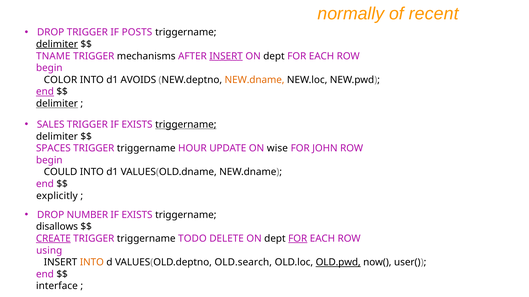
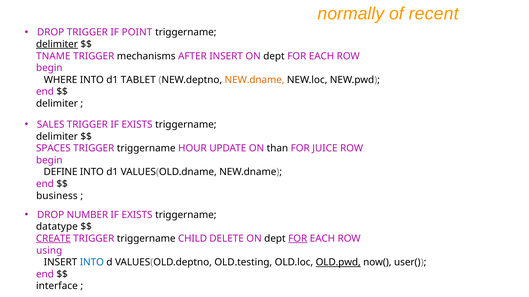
POSTS: POSTS -> POINT (137, 32)
INSERT underline: present -> none (226, 56)
COLOR: COLOR -> WHERE (61, 80)
AVOIDS: AVOIDS -> TABLET (138, 80)
end underline: present -> none (45, 92)
delimiter underline: present -> none (57, 104)
triggername underline: present -> none (186, 125)
wise: wise -> than (277, 149)
JOHN: JOHN -> JUICE (325, 149)
COULD: COULD -> DEFINE (61, 172)
explicitly: explicitly -> business (57, 196)
disallows: disallows -> datatype (57, 227)
TODO: TODO -> CHILD (193, 239)
INTO colour: orange -> blue (92, 263)
OLD.search: OLD.search -> OLD.testing (243, 263)
